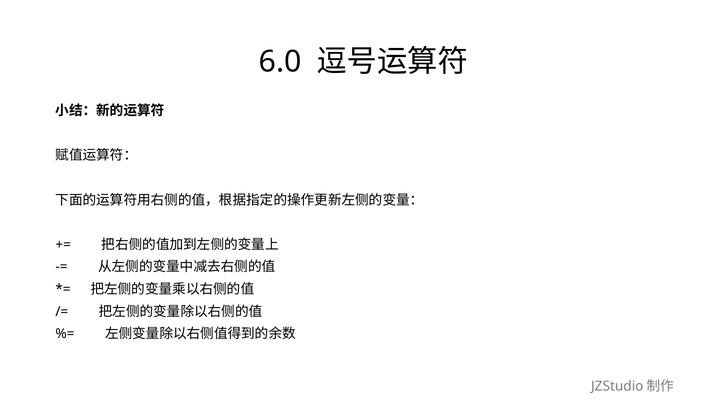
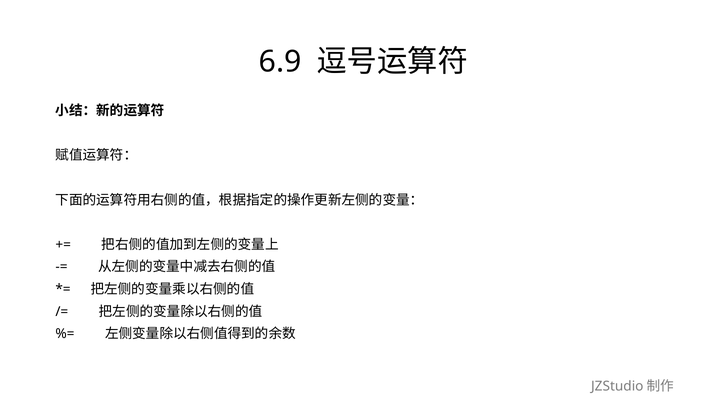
6.0: 6.0 -> 6.9 (280, 62)
